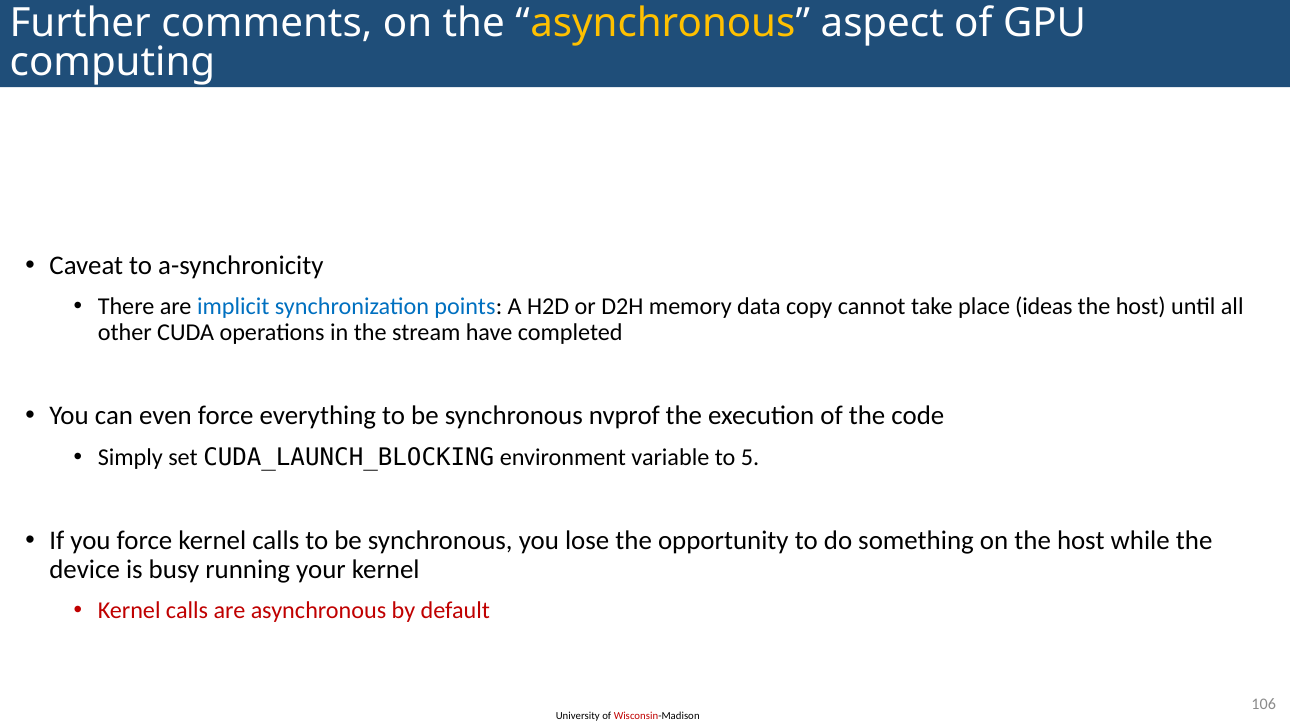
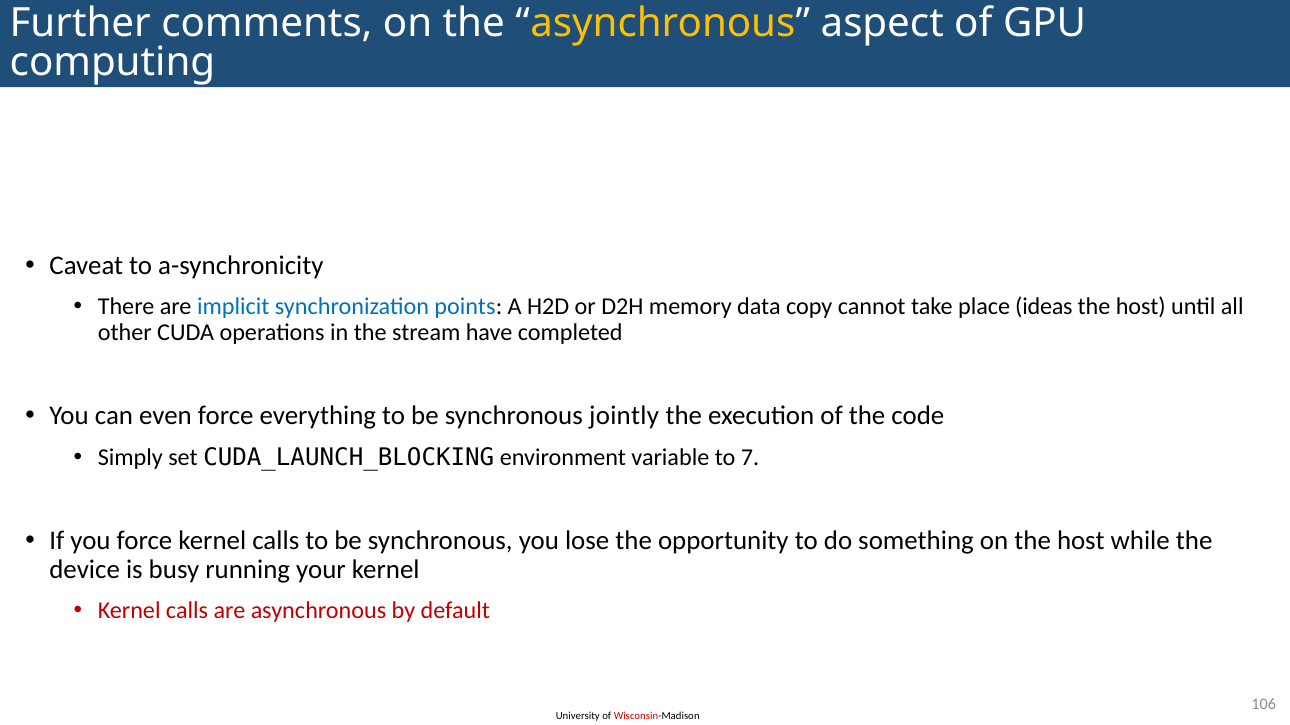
nvprof: nvprof -> jointly (624, 416)
5: 5 -> 7 (750, 457)
